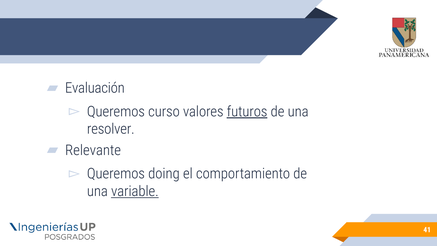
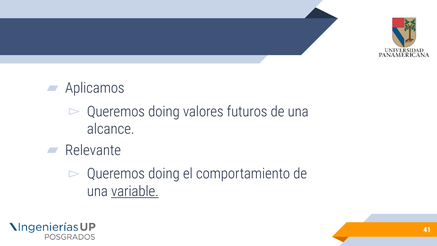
Evaluación: Evaluación -> Aplicamos (95, 88)
curso: curso -> doing (164, 112)
futuros underline: present -> none (247, 112)
resolver: resolver -> alcance (111, 129)
